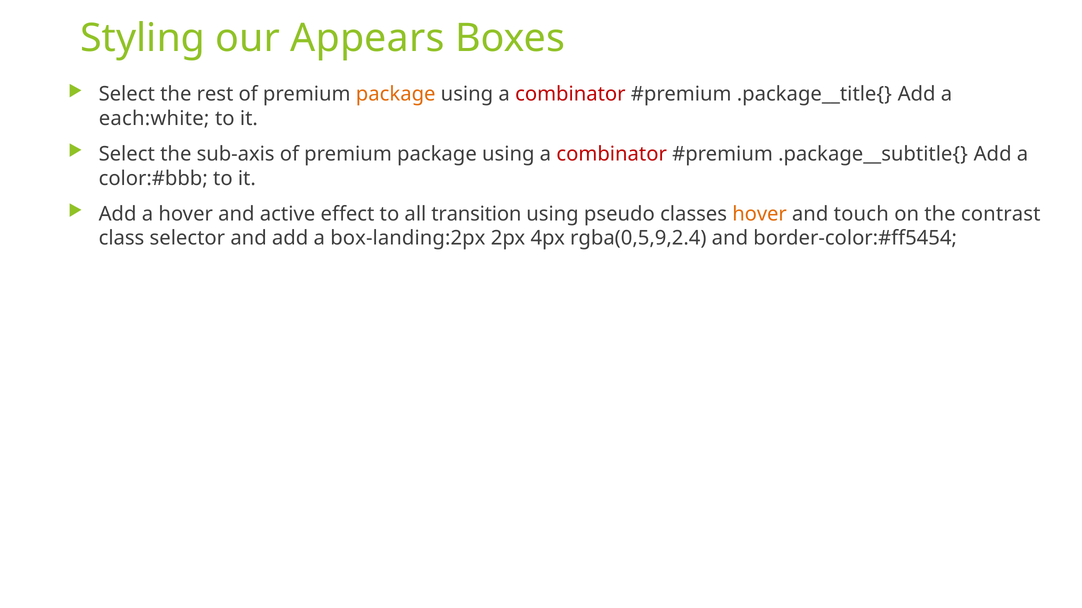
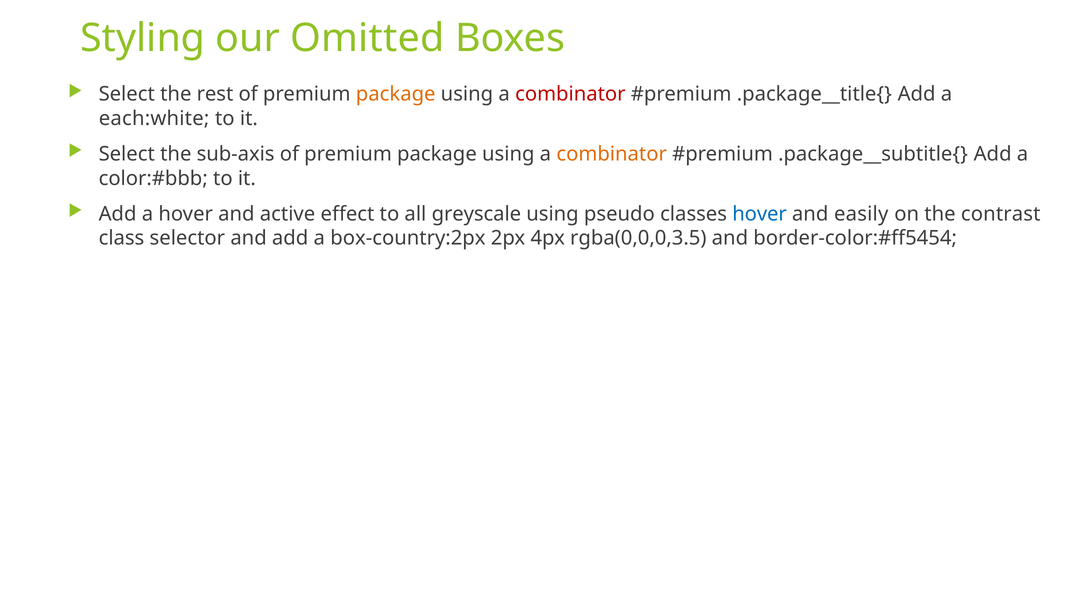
Appears: Appears -> Omitted (367, 38)
combinator colour: red -> orange (612, 154)
transition: transition -> greyscale (476, 214)
hover colour: orange -> blue (760, 214)
touch: touch -> easily (861, 214)
box-landing:2px: box-landing:2px -> box-country:2px (408, 238)
rgba(0,5,9,2.4: rgba(0,5,9,2.4 -> rgba(0,0,0,3.5 (638, 238)
